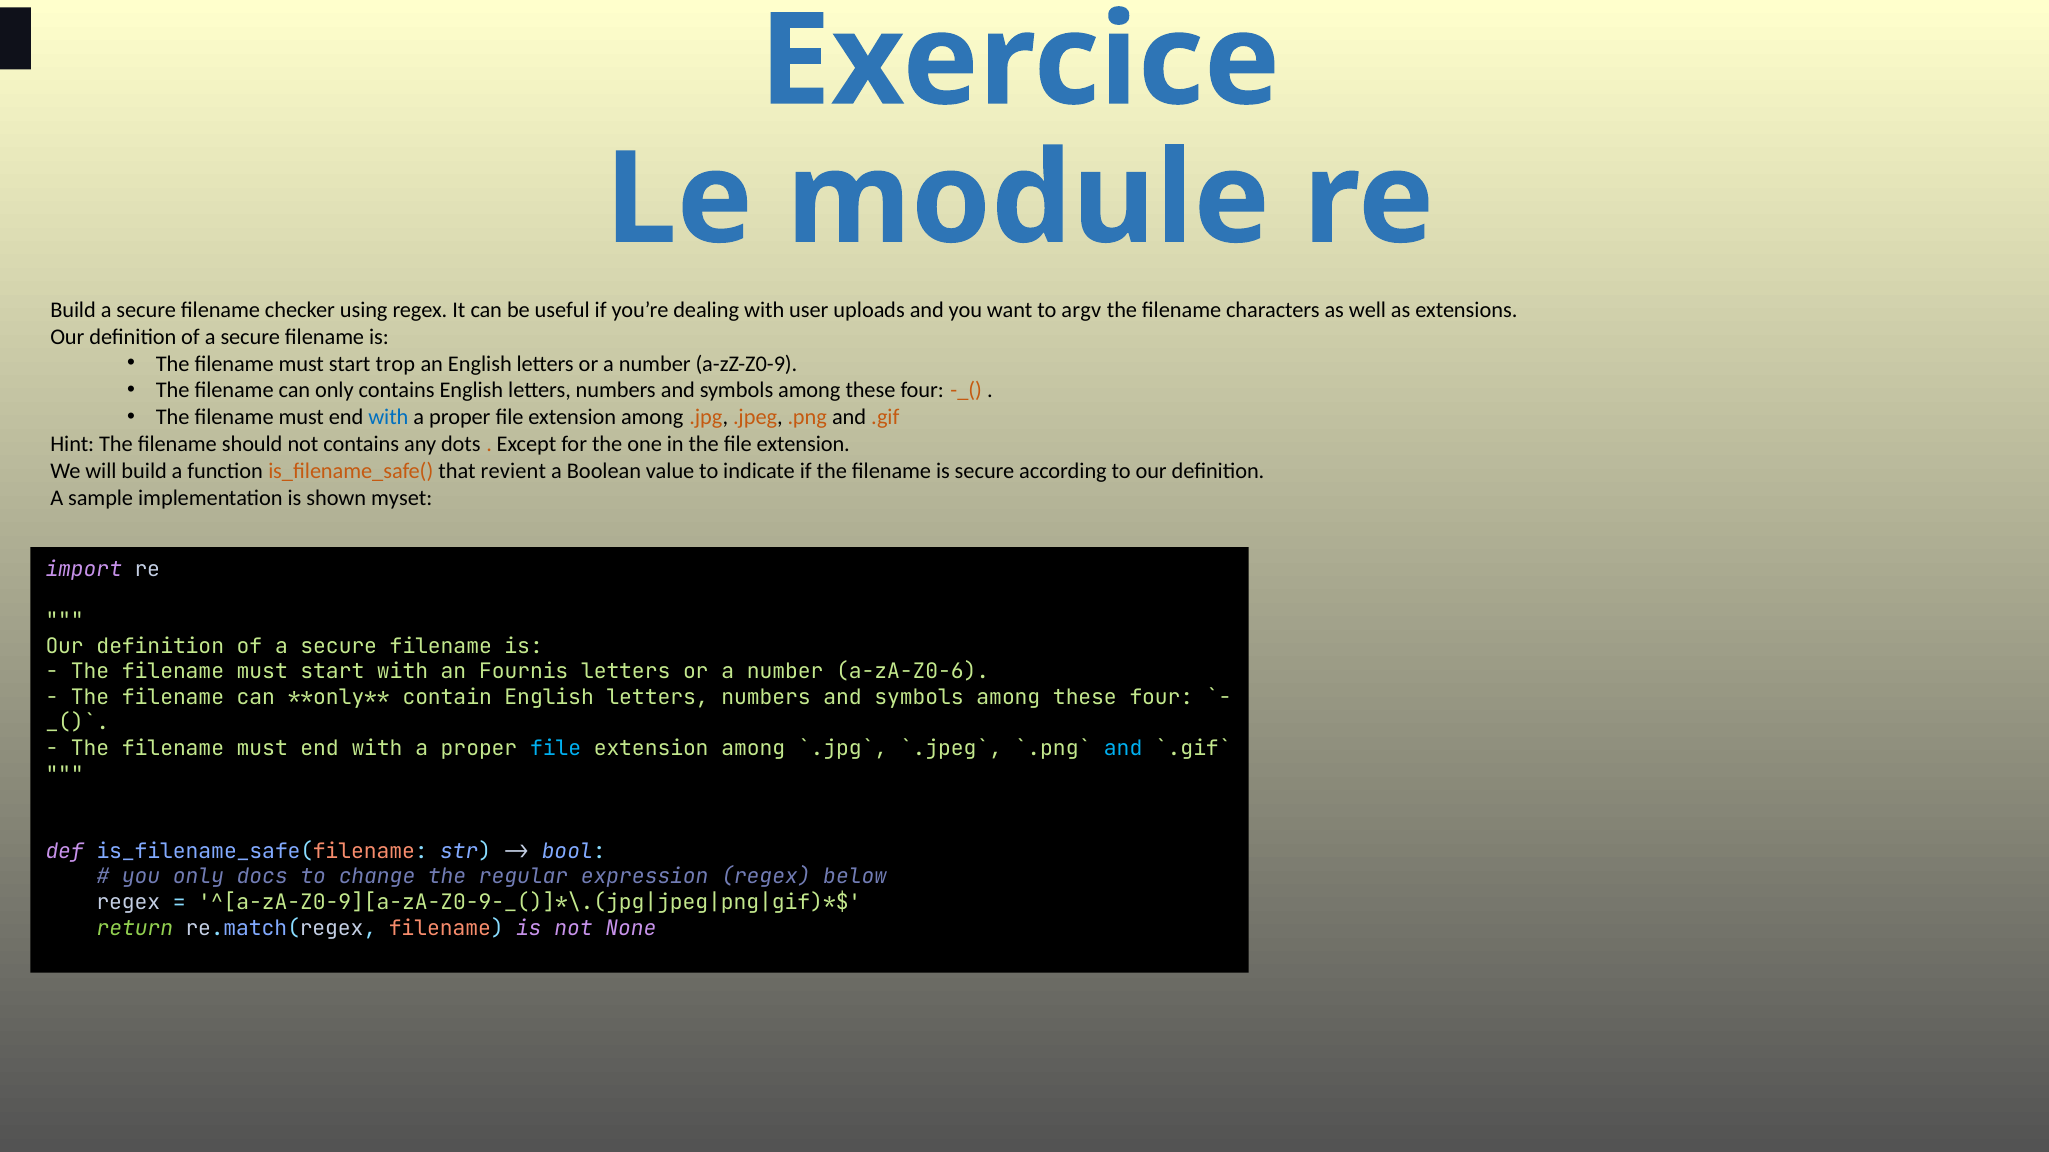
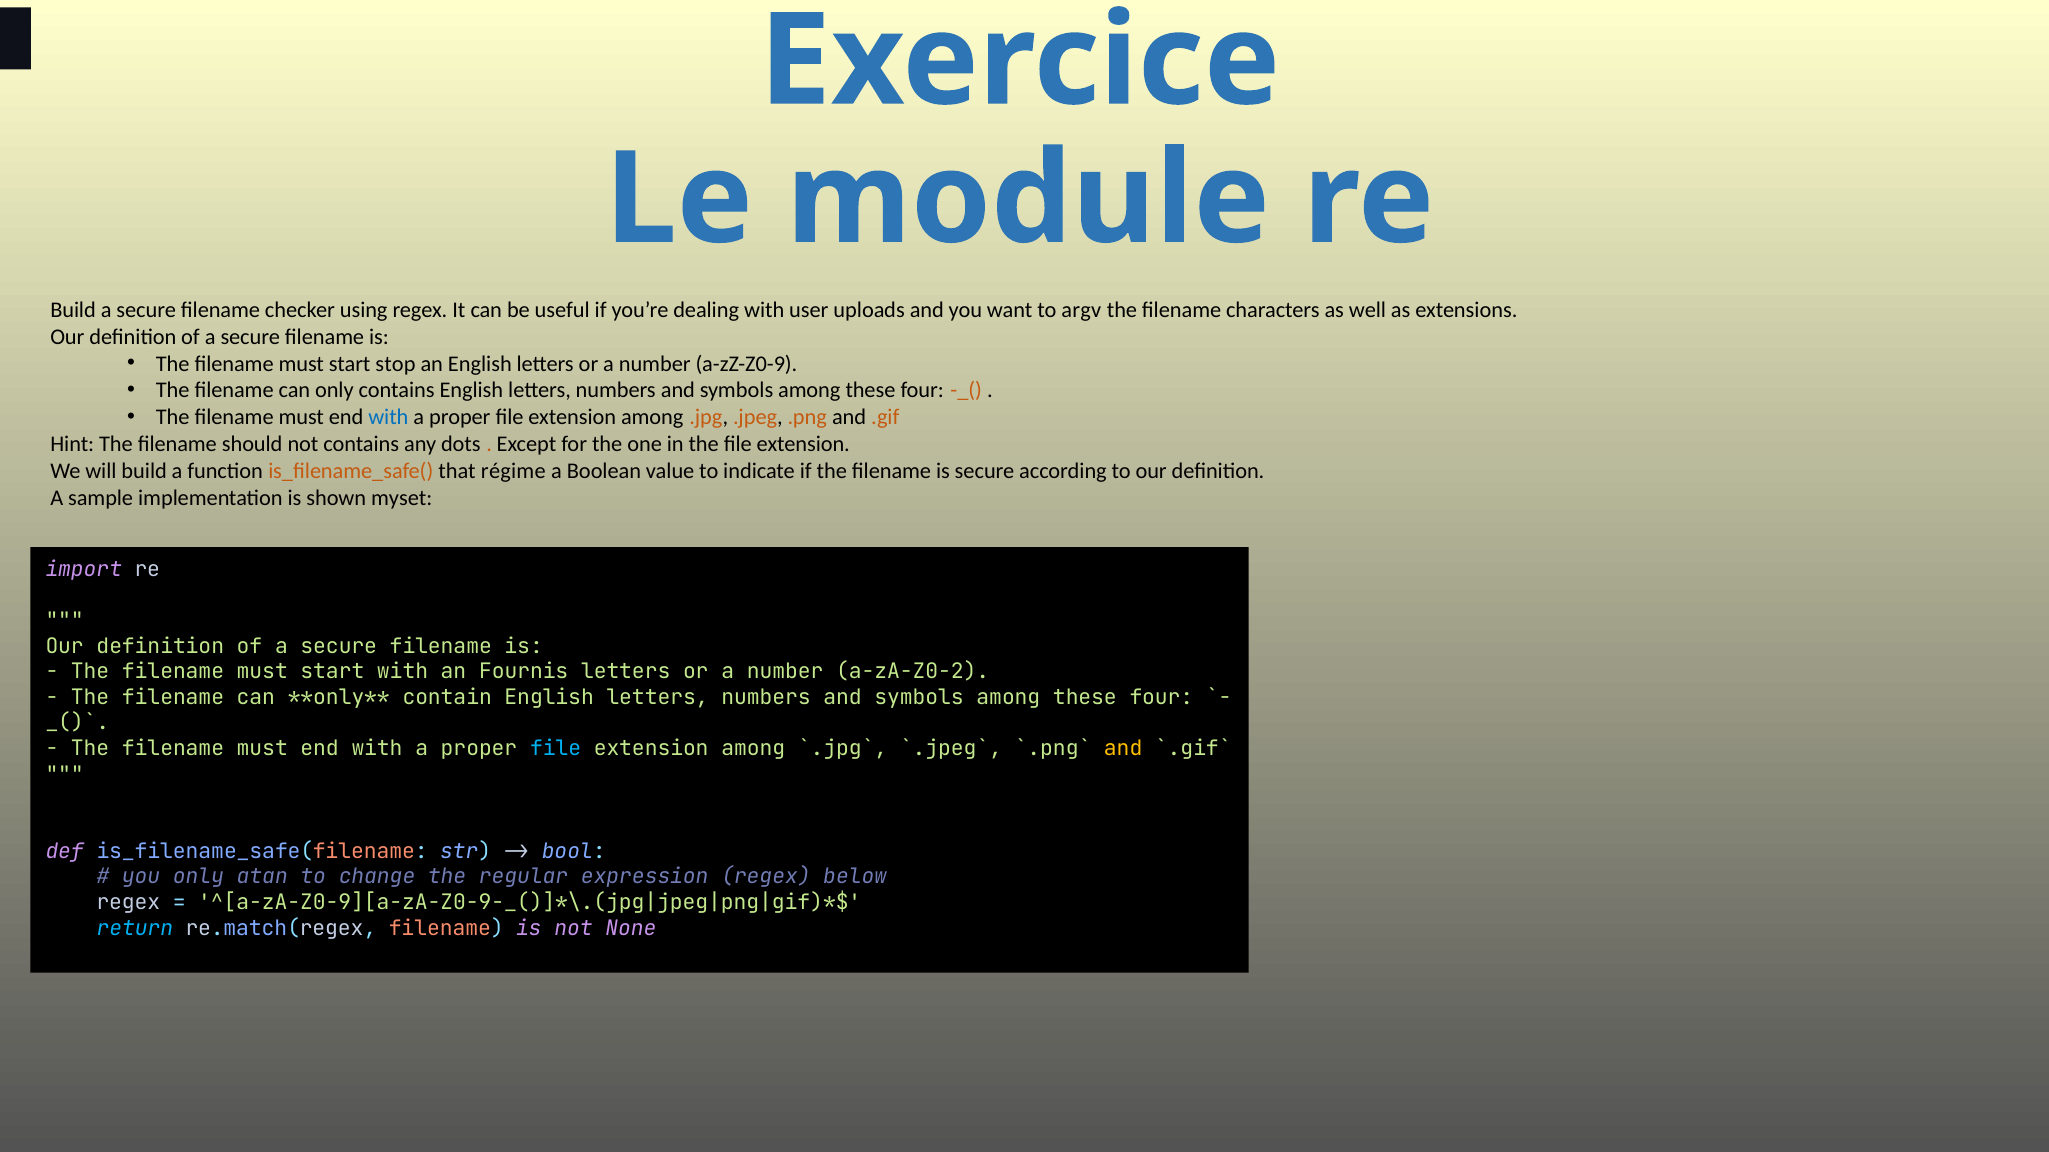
trop: trop -> stop (396, 364)
revient: revient -> régime (513, 471)
a-zA-Z0-6: a-zA-Z0-6 -> a-zA-Z0-2 (913, 672)
and colour: light blue -> yellow (1123, 749)
docs: docs -> atan (262, 877)
return colour: light green -> light blue (135, 928)
